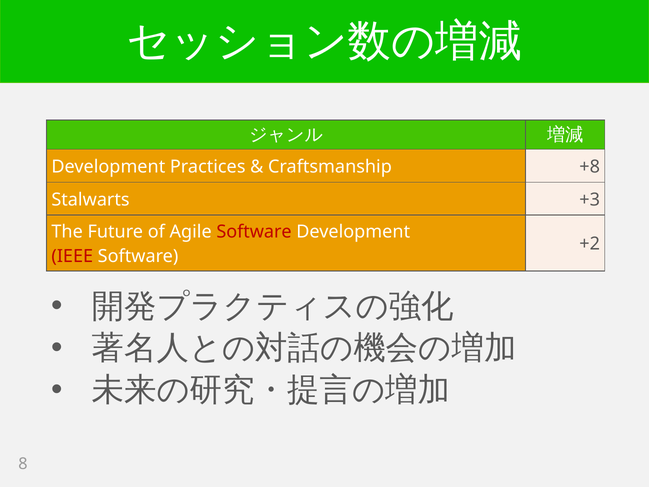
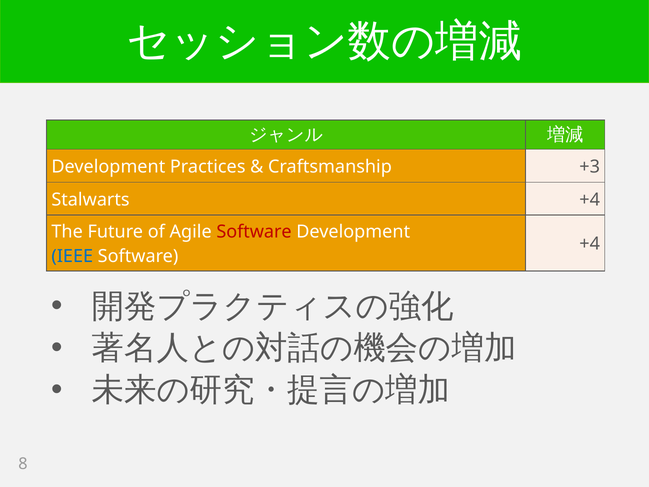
+8: +8 -> +3 (590, 167)
Stalwarts +3: +3 -> +4 (590, 200)
+2: +2 -> +4 (590, 244)
IEEE colour: red -> blue (72, 256)
